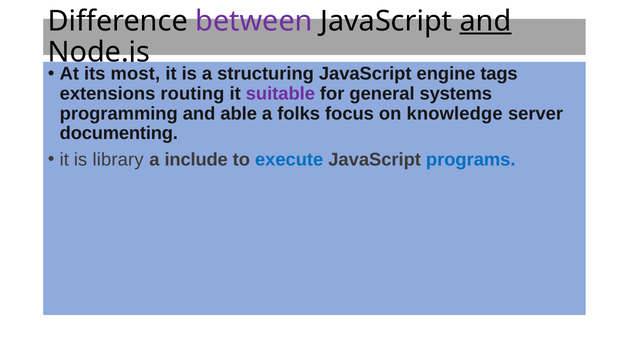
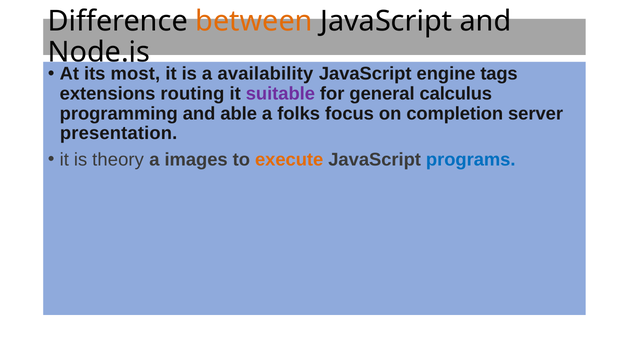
between colour: purple -> orange (254, 21)
and underline: present -> none (486, 21)
structuring: structuring -> availability (265, 74)
systems: systems -> calculus (456, 94)
knowledge: knowledge -> completion (455, 113)
documenting: documenting -> presentation (119, 133)
library: library -> theory (118, 160)
include: include -> images (196, 160)
execute colour: blue -> orange (289, 160)
